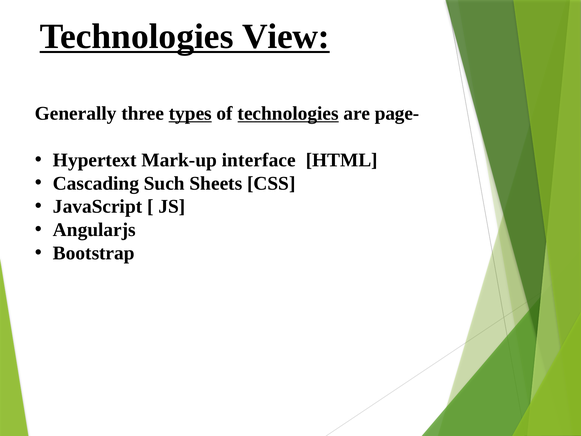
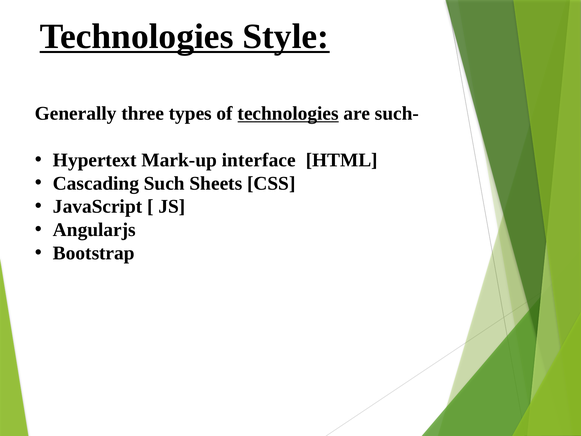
View: View -> Style (286, 36)
types underline: present -> none (190, 114)
page-: page- -> such- (397, 114)
